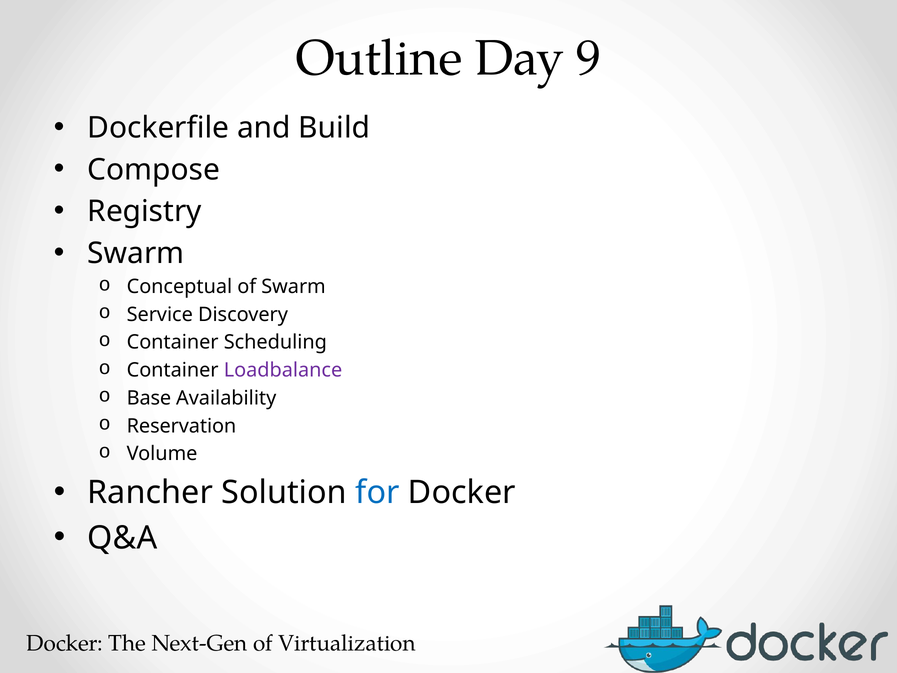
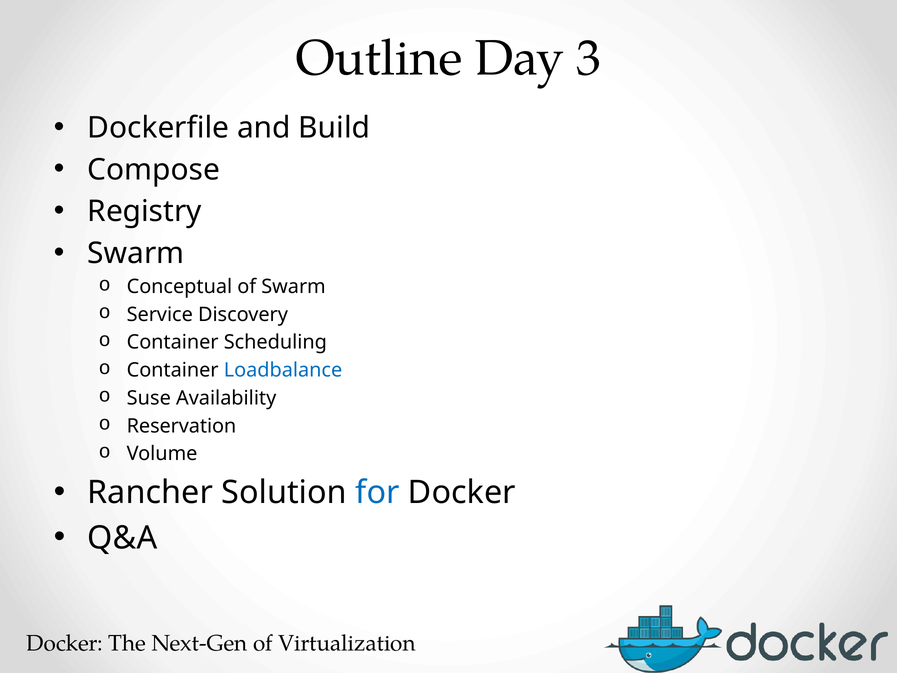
9: 9 -> 3 (589, 58)
Loadbalance colour: purple -> blue (283, 370)
Base: Base -> Suse (149, 398)
